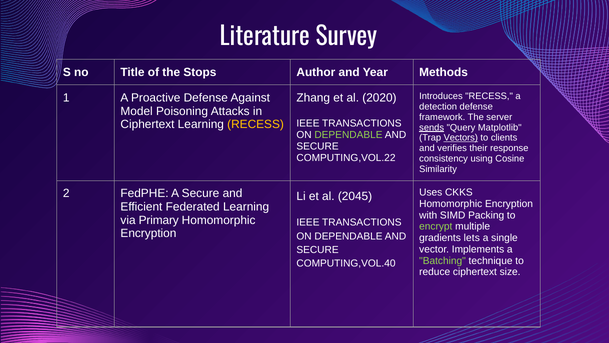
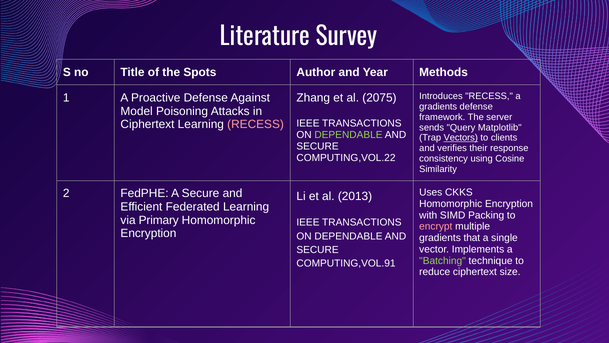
Stops: Stops -> Spots (200, 72)
2020: 2020 -> 2075 (379, 98)
detection: detection -> gradients (438, 107)
RECESS colour: yellow -> pink (256, 124)
sends underline: present -> none (432, 127)
2045: 2045 -> 2013 (355, 196)
encrypt colour: light green -> pink (436, 226)
lets: lets -> that (472, 238)
COMPUTING,VOL.40: COMPUTING,VOL.40 -> COMPUTING,VOL.91 (346, 263)
